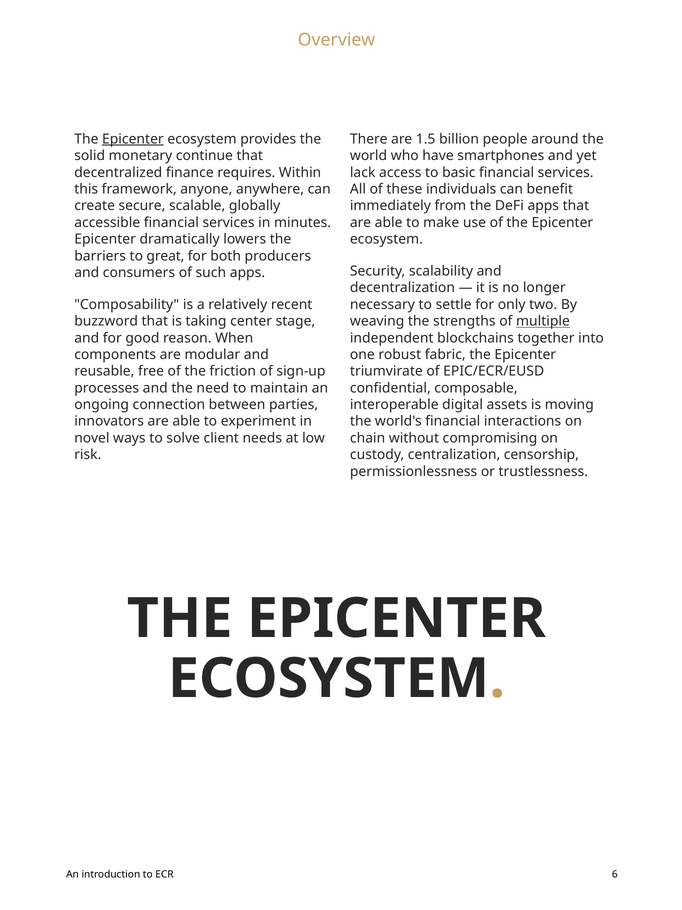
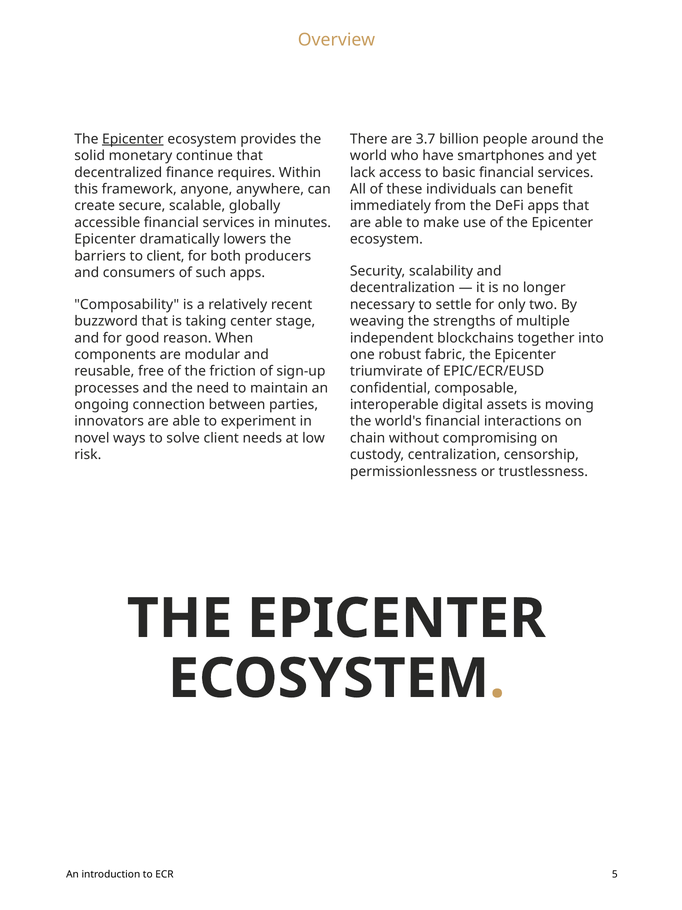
1.5: 1.5 -> 3.7 (426, 139)
to great: great -> client (165, 256)
multiple underline: present -> none (543, 321)
6: 6 -> 5 (615, 874)
